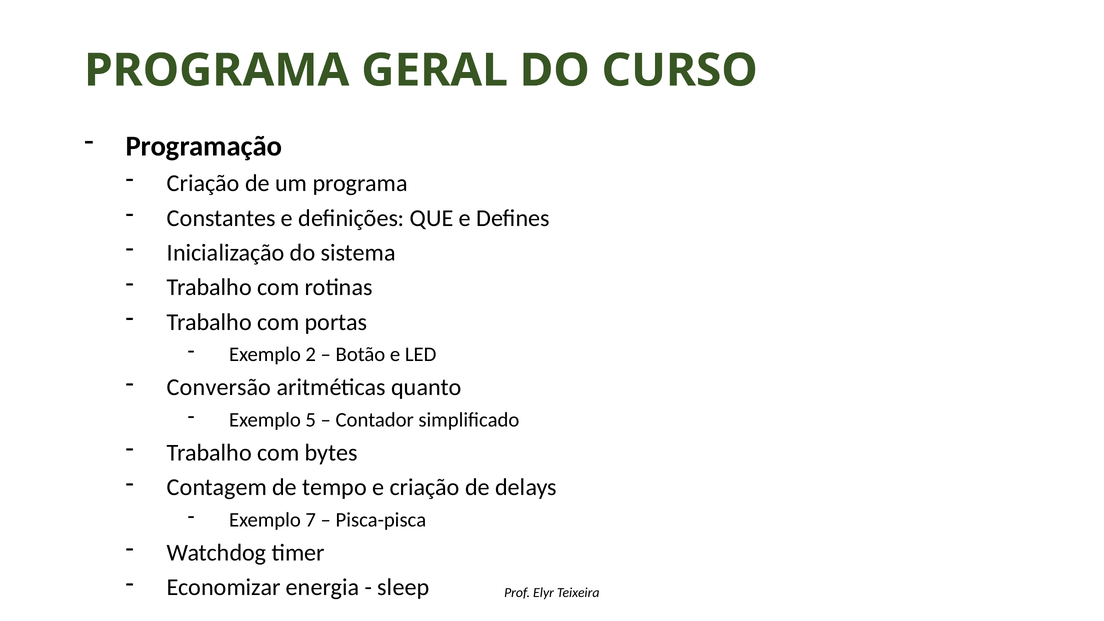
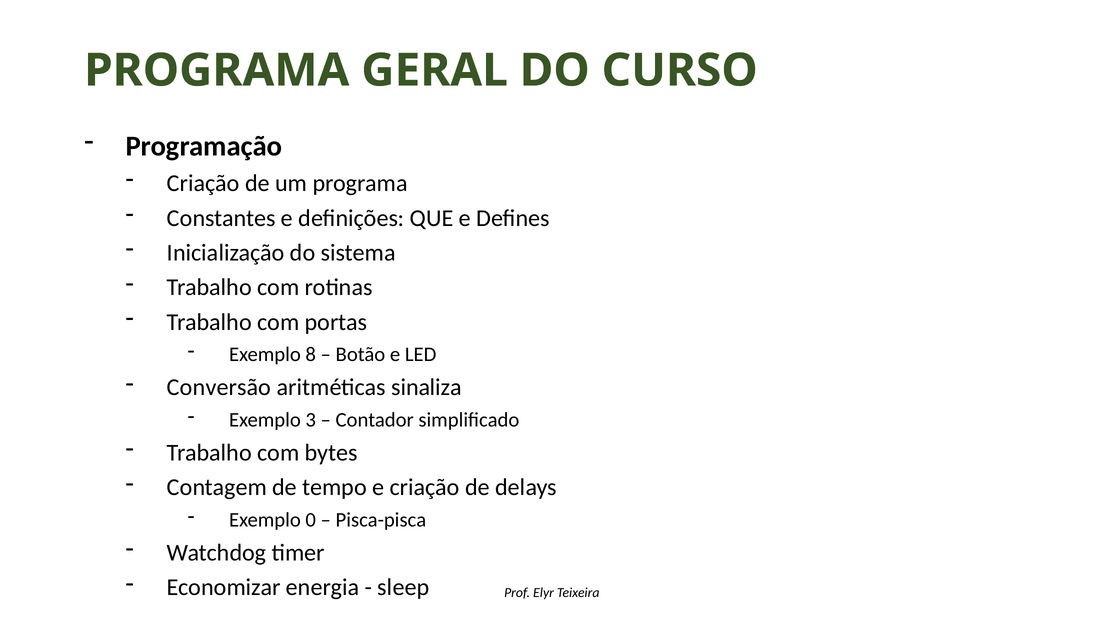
2: 2 -> 8 (311, 355)
quanto: quanto -> sinaliza (427, 387)
5: 5 -> 3 (311, 420)
7: 7 -> 0 (311, 520)
